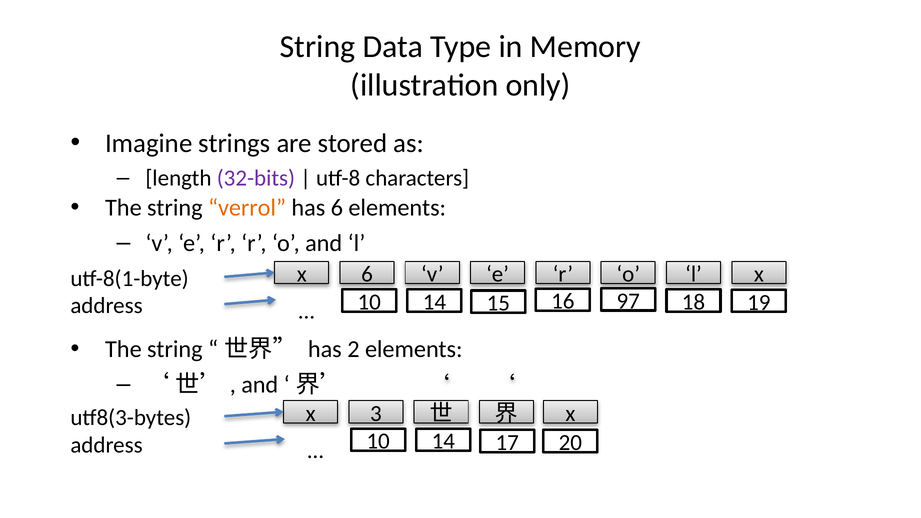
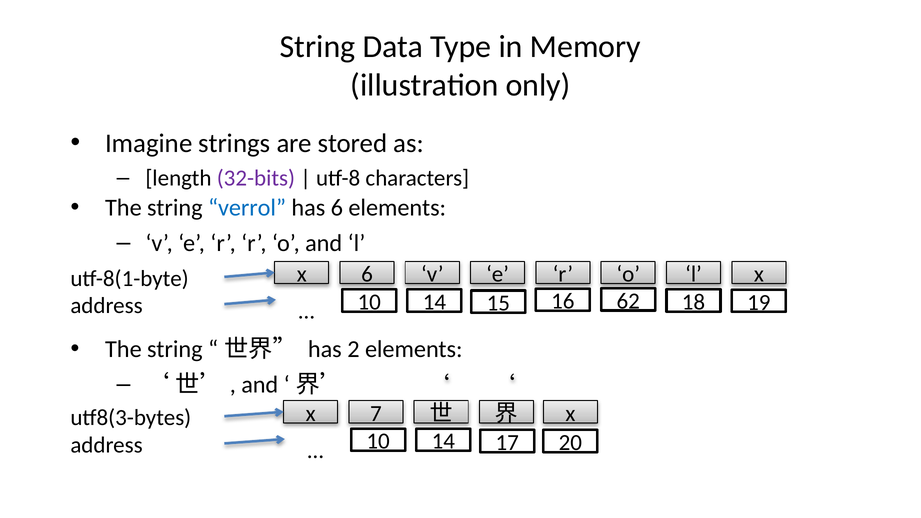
verrol colour: orange -> blue (247, 208)
97: 97 -> 62 (628, 301)
3: 3 -> 7 (376, 413)
